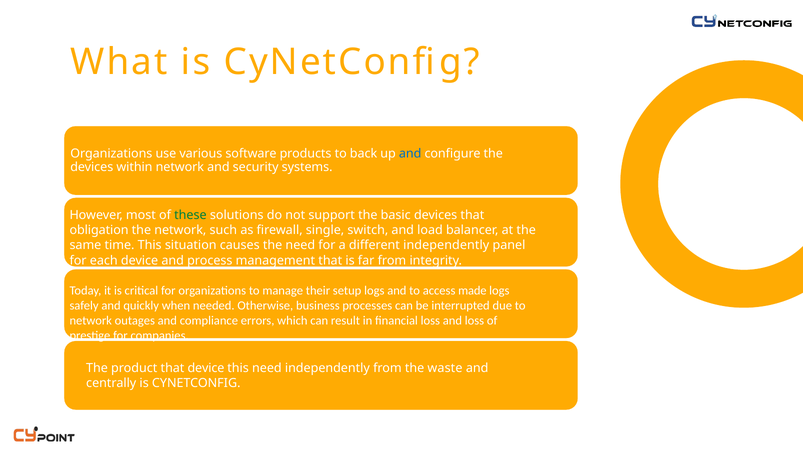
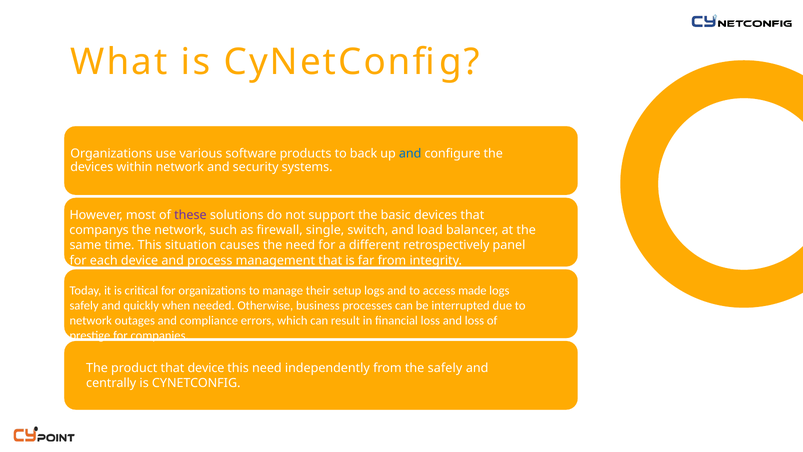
these colour: green -> purple (190, 215)
obligation: obligation -> companys (99, 230)
different independently: independently -> retrospectively (446, 245)
the waste: waste -> safely (445, 368)
